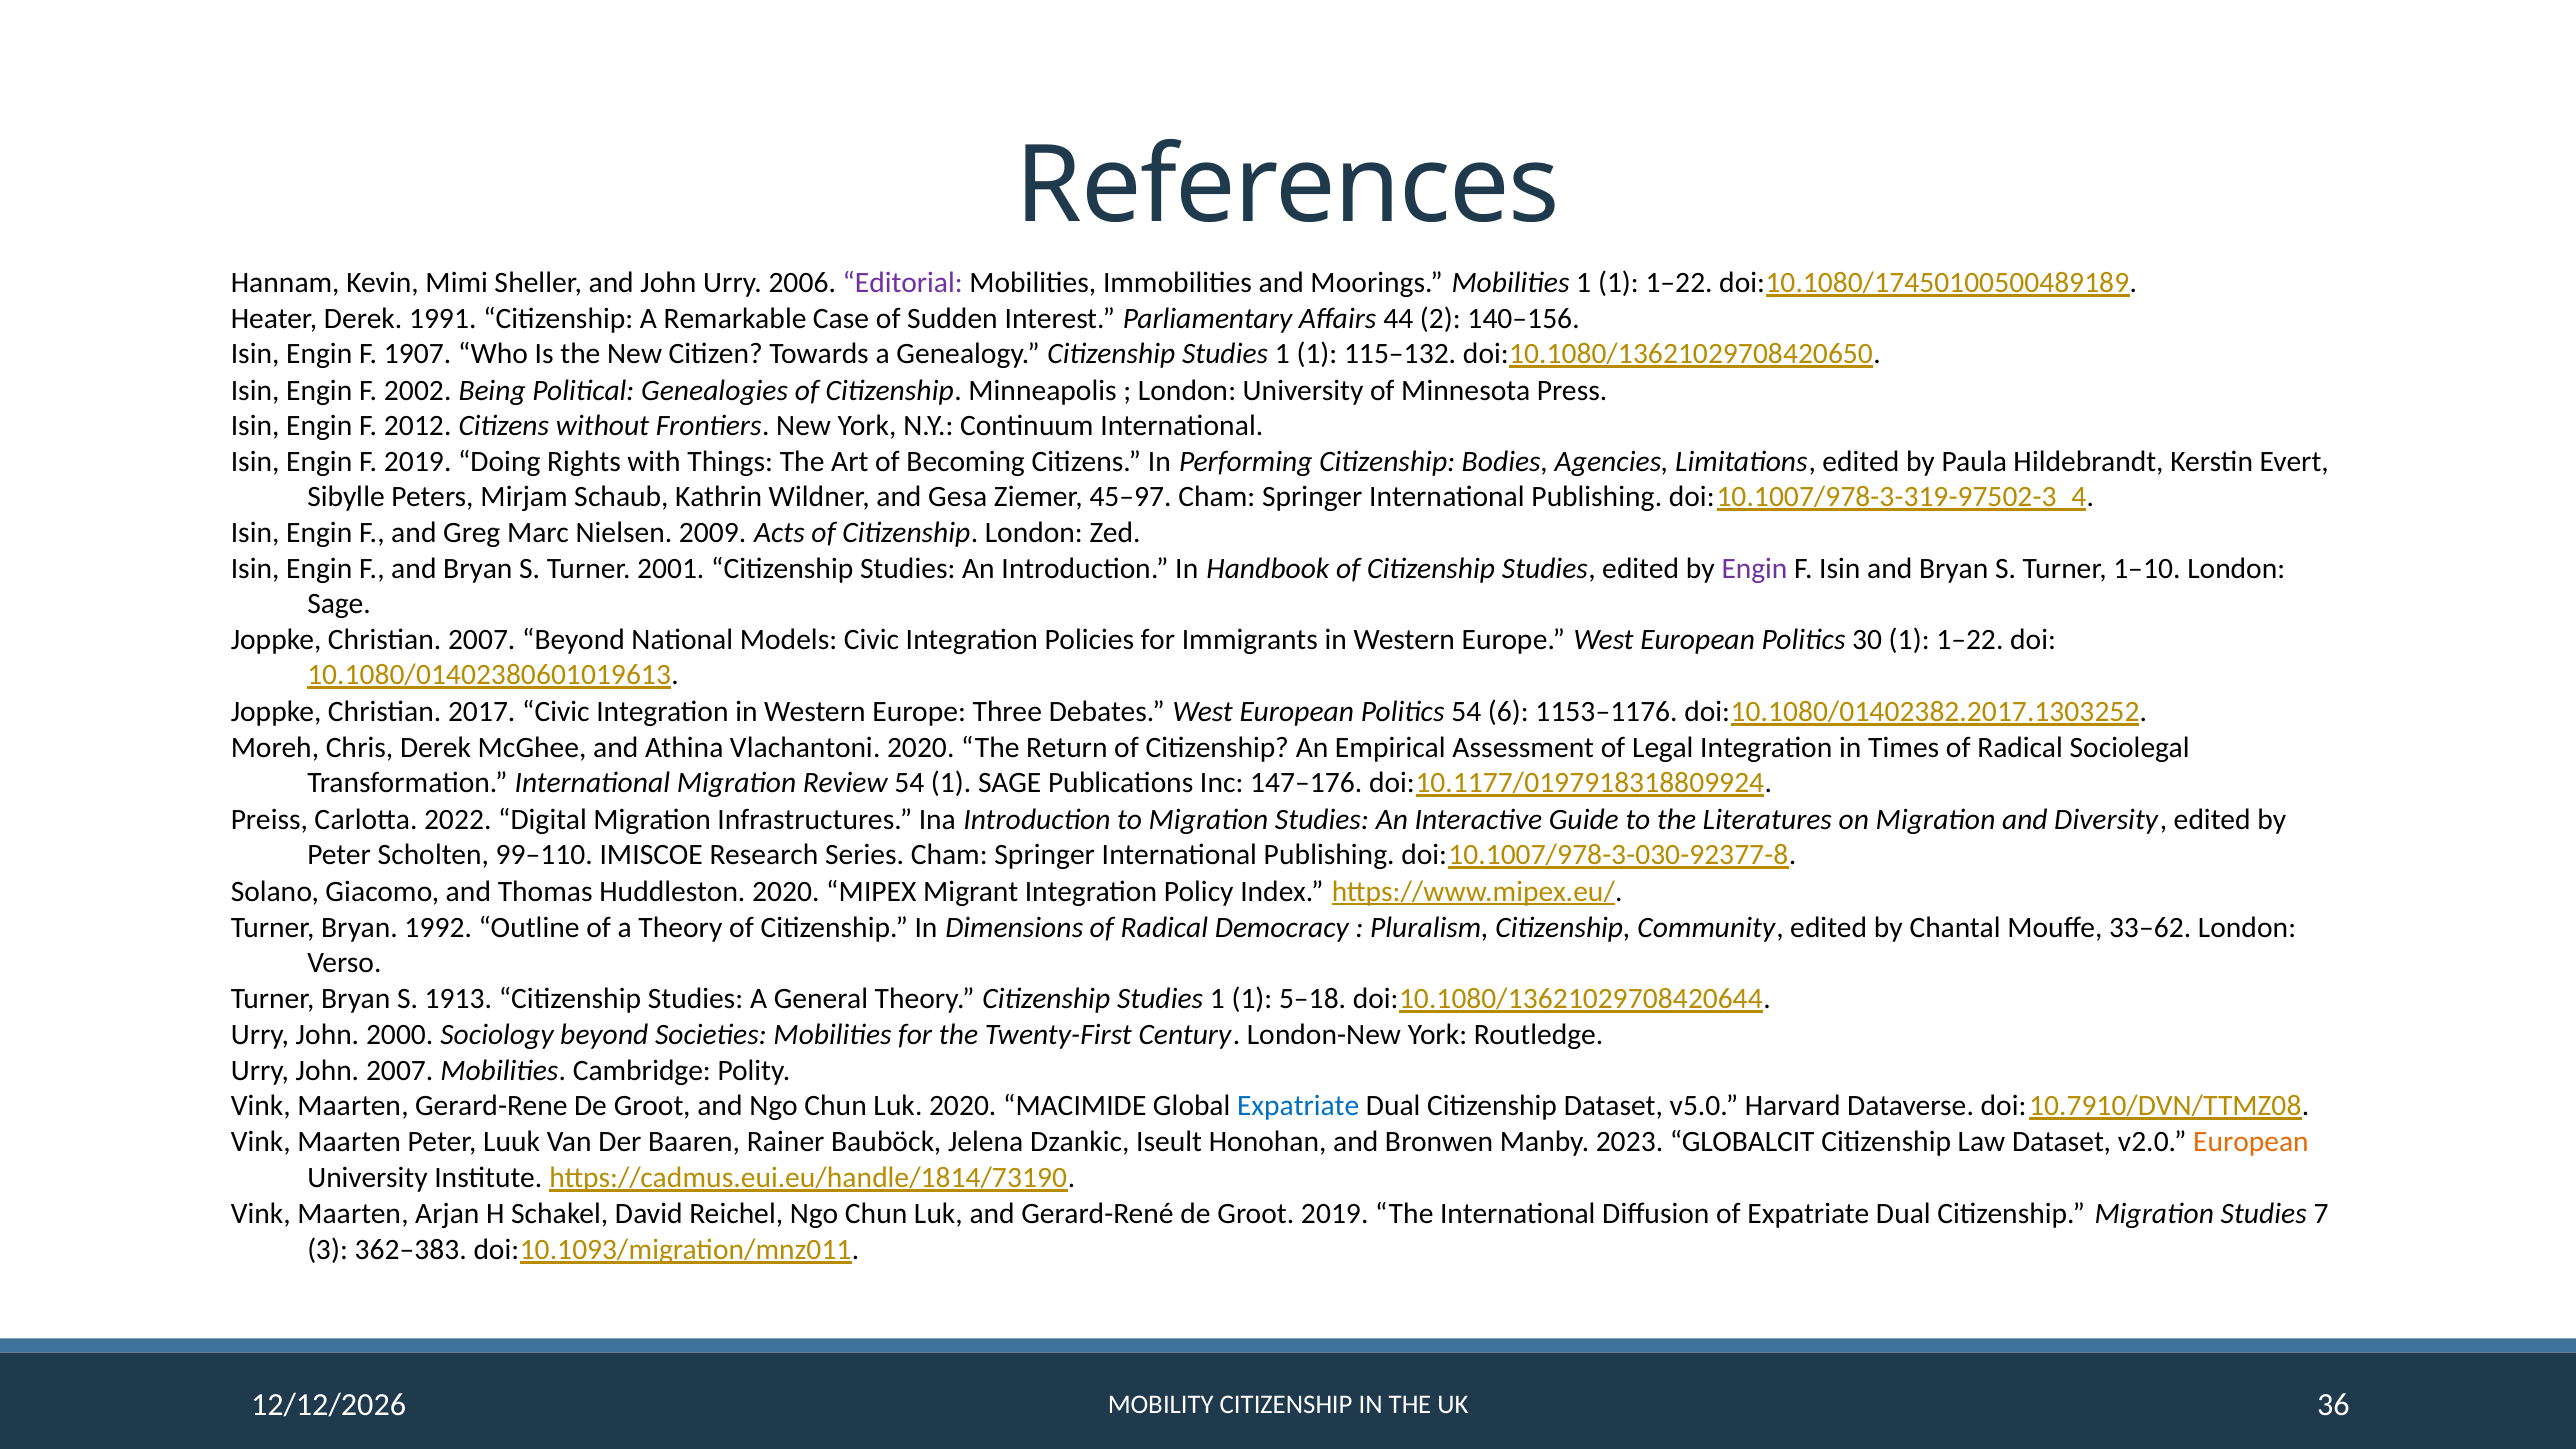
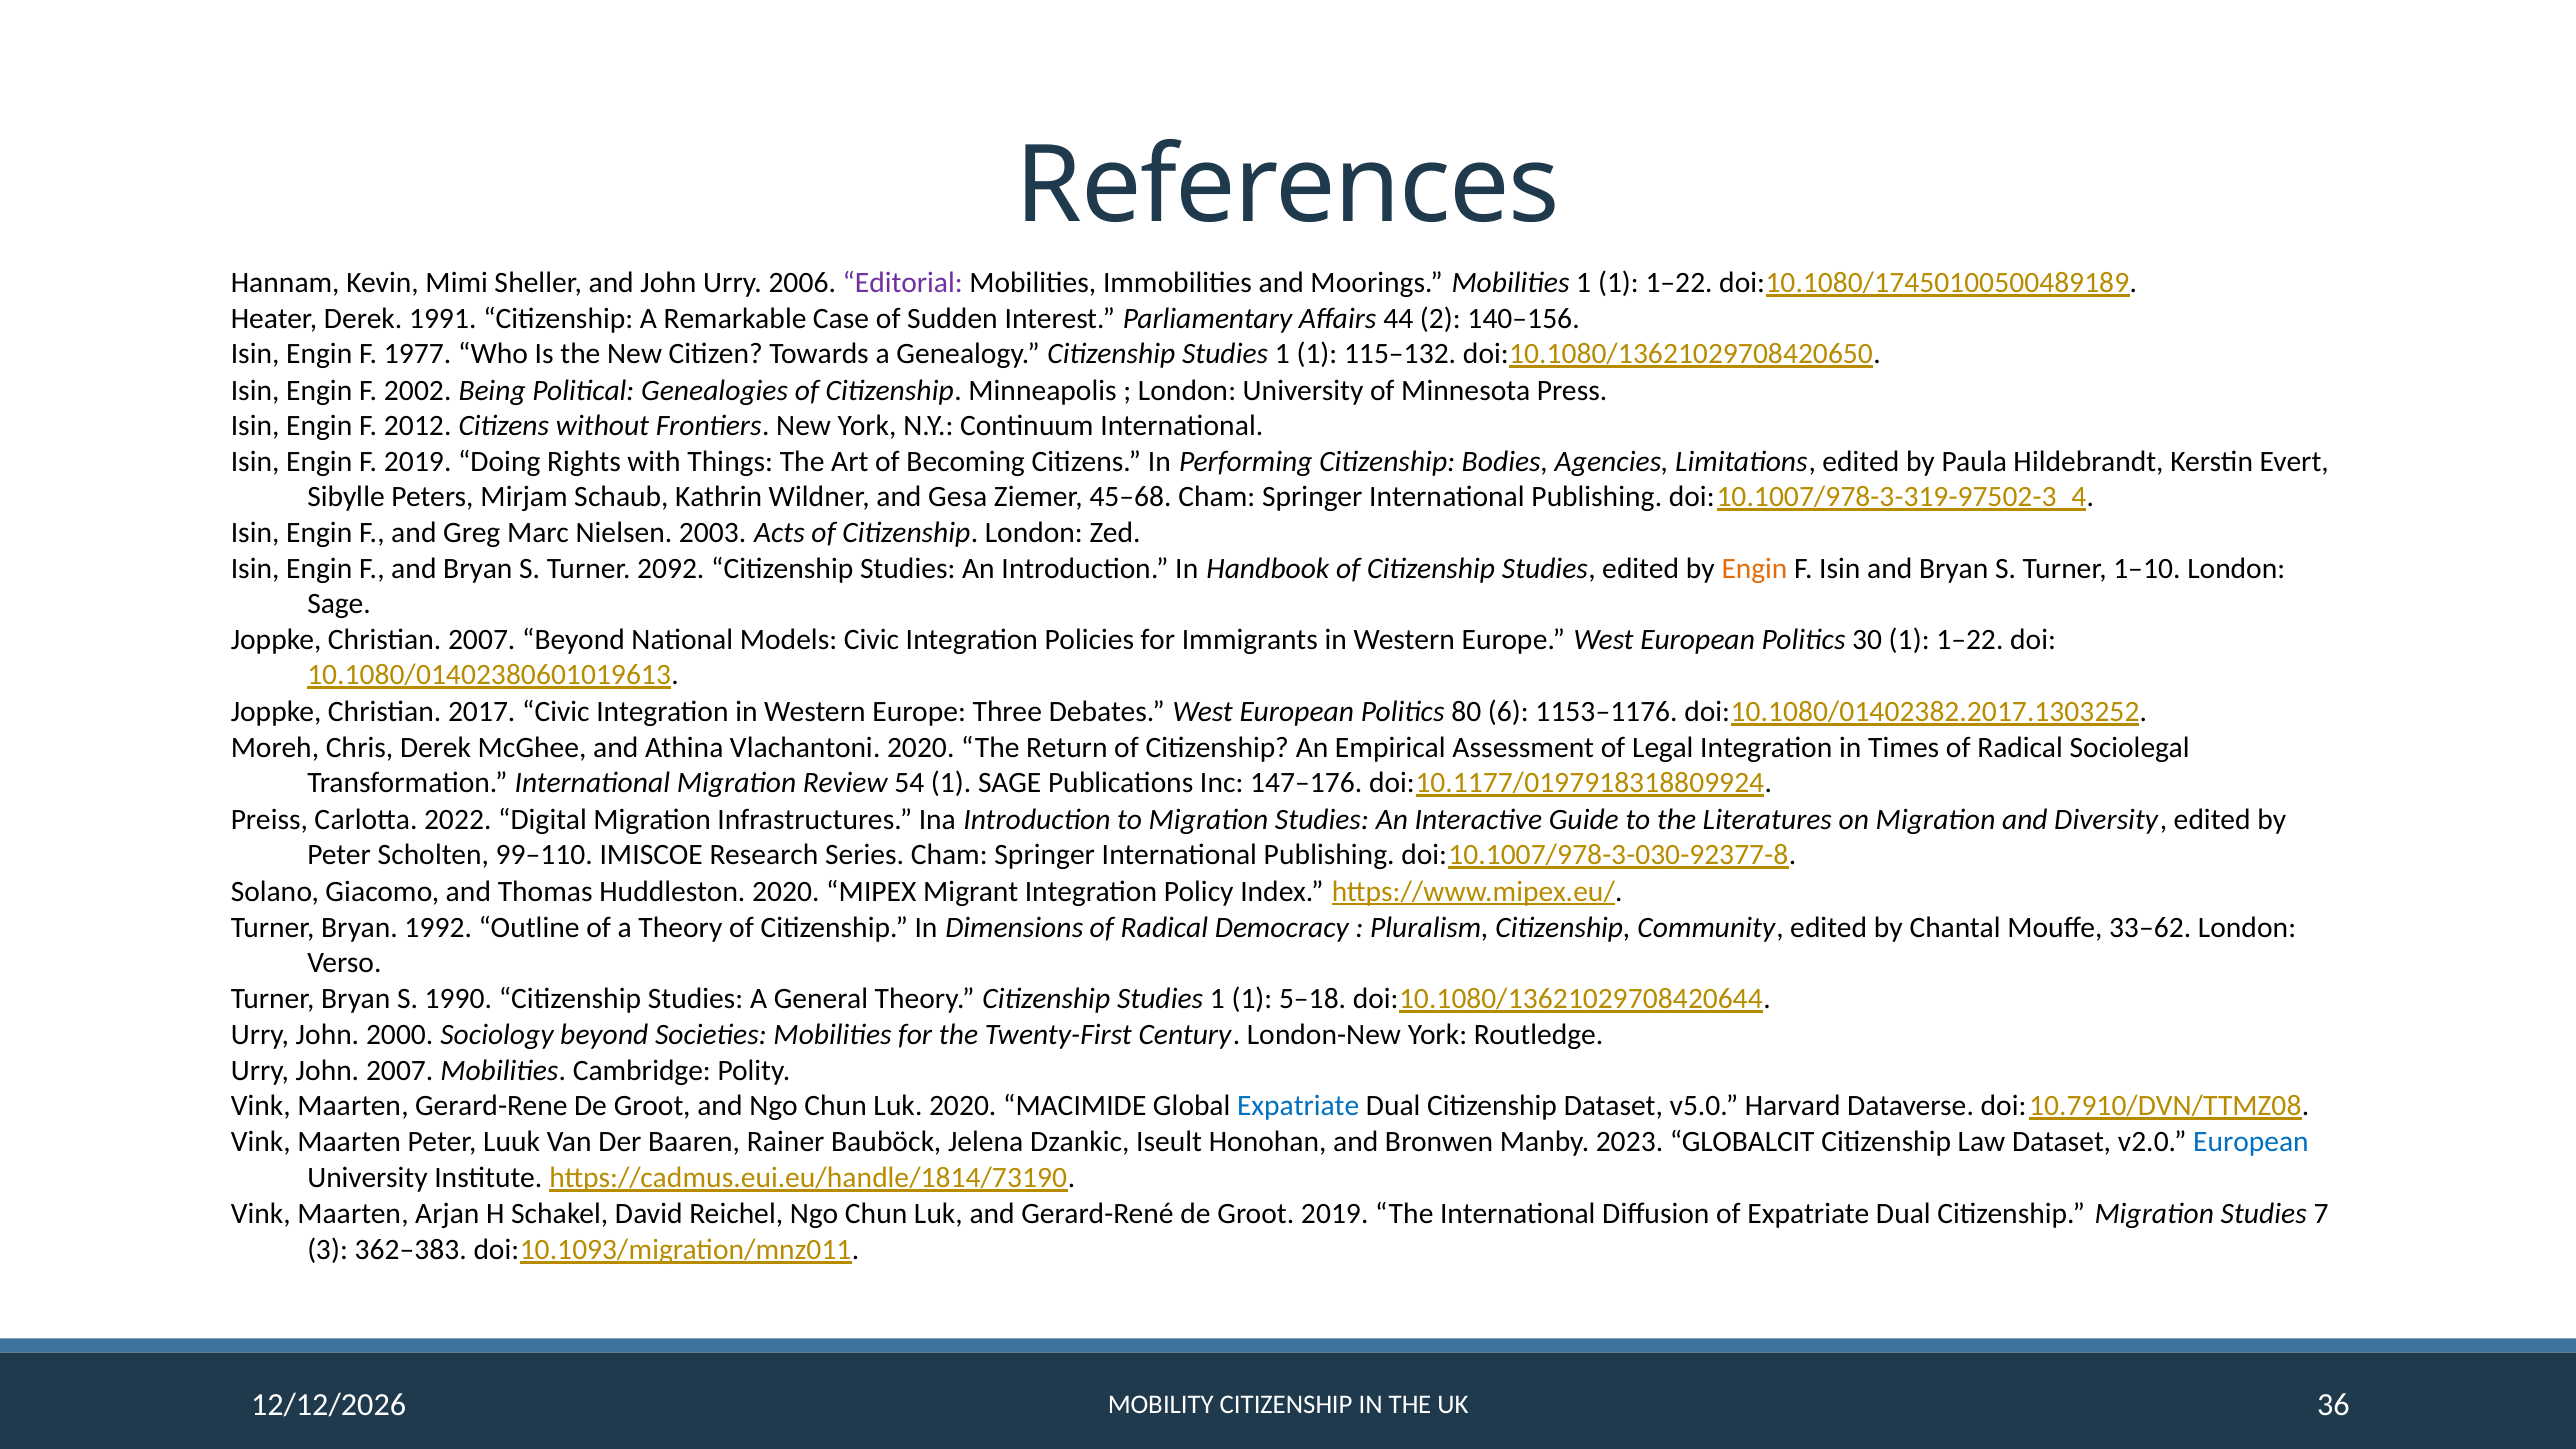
1907: 1907 -> 1977 (418, 354)
45–97: 45–97 -> 45–68 (1131, 497)
2009: 2009 -> 2003 (713, 533)
2001: 2001 -> 2092 (671, 569)
Engin colour: purple -> orange (1755, 569)
Politics 54: 54 -> 80 (1466, 711)
1913: 1913 -> 1990 (458, 999)
European colour: orange -> blue (2251, 1142)
